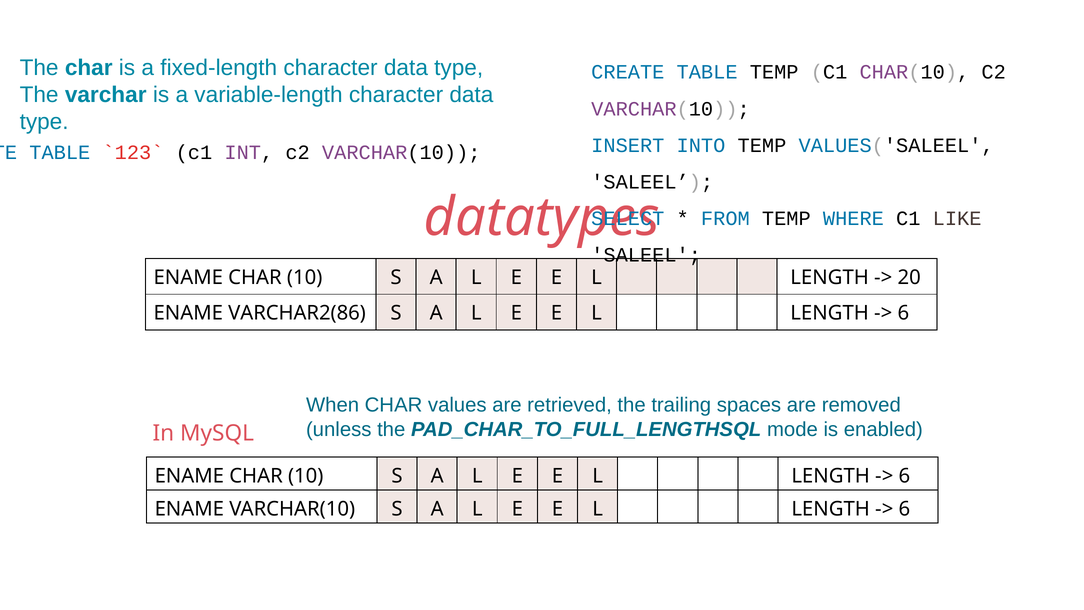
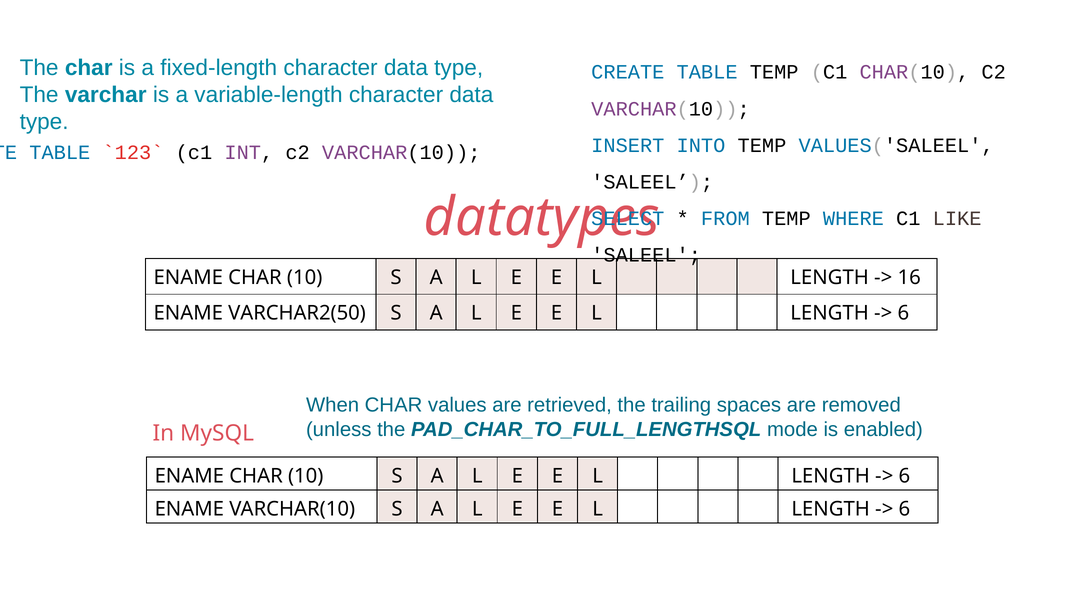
20: 20 -> 16 (909, 277)
VARCHAR2(86: VARCHAR2(86 -> VARCHAR2(50 (297, 313)
